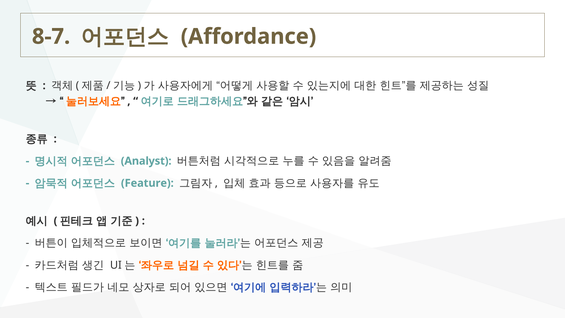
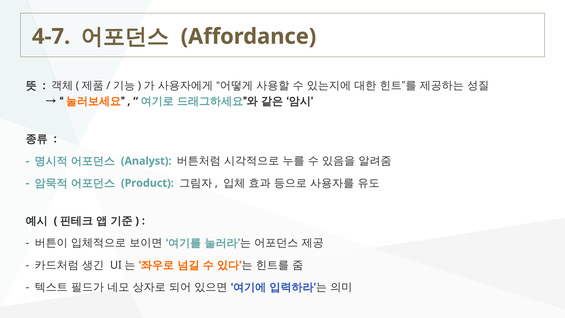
8-7: 8-7 -> 4-7 (51, 37)
Feature: Feature -> Product (147, 183)
